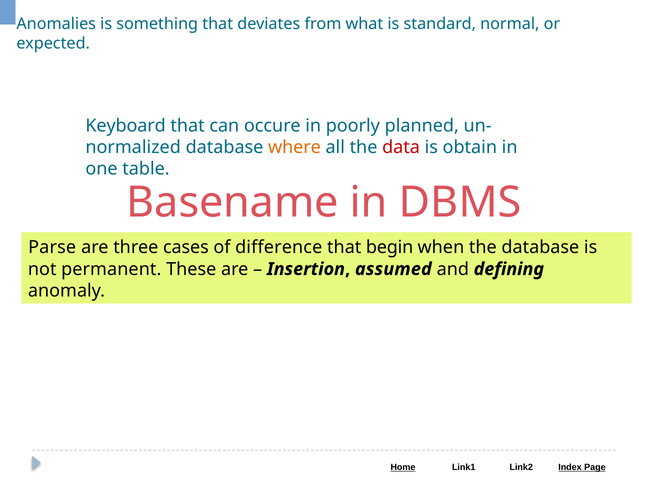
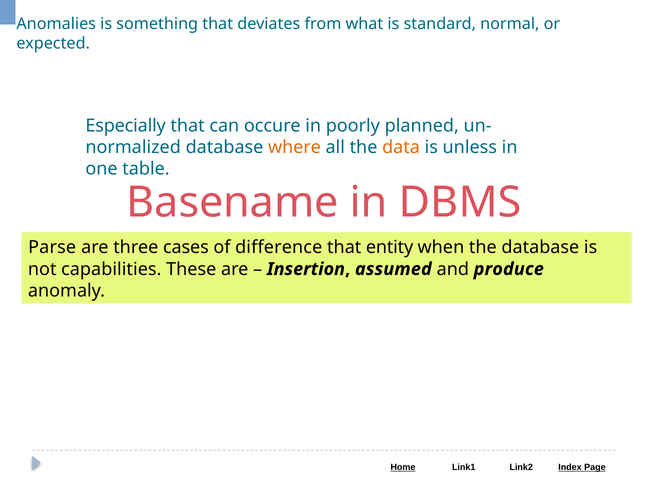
Keyboard: Keyboard -> Especially (126, 126)
data colour: red -> orange (401, 147)
obtain: obtain -> unless (470, 147)
begin: begin -> entity (390, 247)
permanent: permanent -> capabilities (111, 269)
defining: defining -> produce (509, 269)
